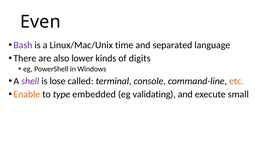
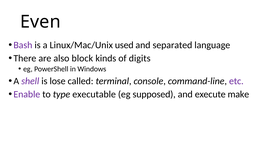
time: time -> used (124, 45)
lower: lower -> block (82, 58)
etc colour: orange -> purple (236, 81)
Enable colour: orange -> purple (27, 94)
embedded: embedded -> executable (94, 94)
validating: validating -> supposed (154, 94)
small: small -> make (238, 94)
